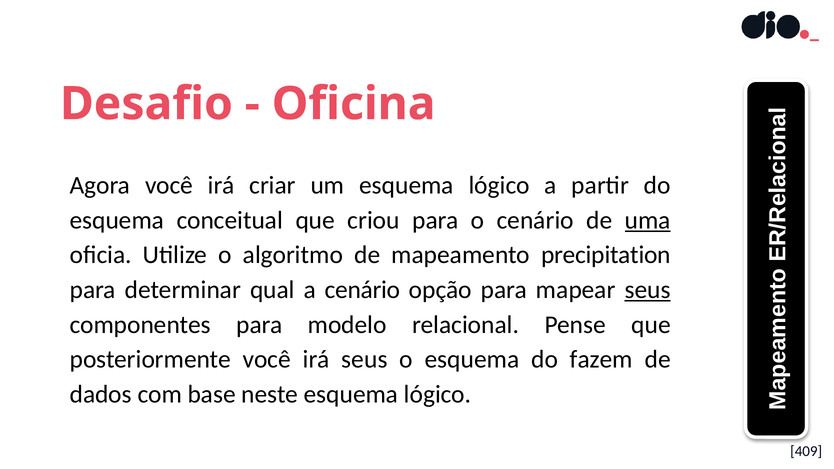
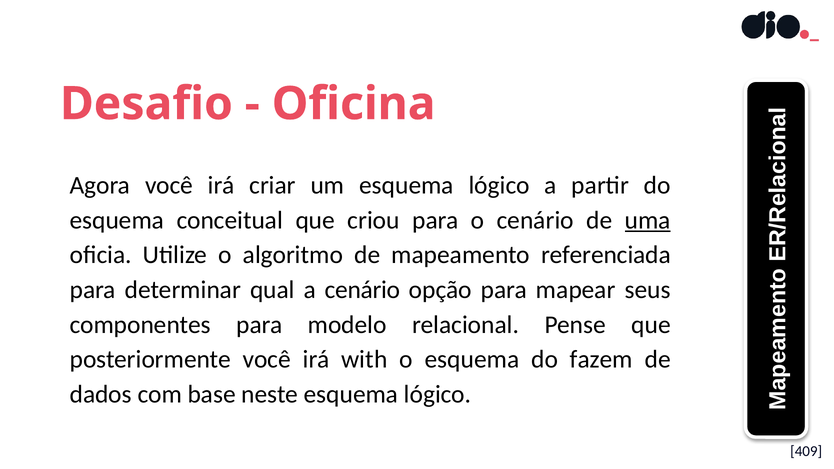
precipitation: precipitation -> referenciada (606, 255)
seus underline: present -> none (648, 290)
irá seus: seus -> with (364, 360)
